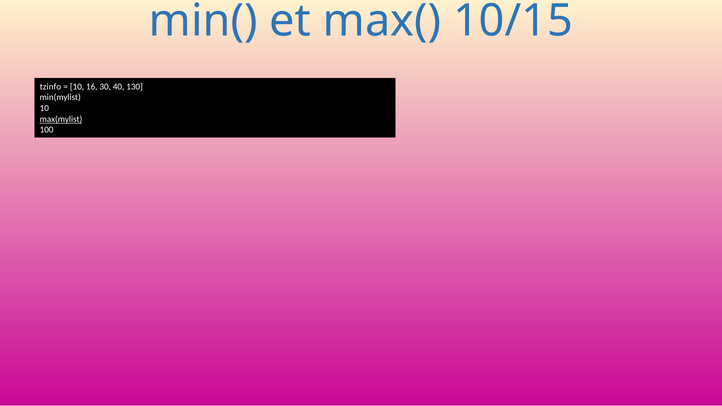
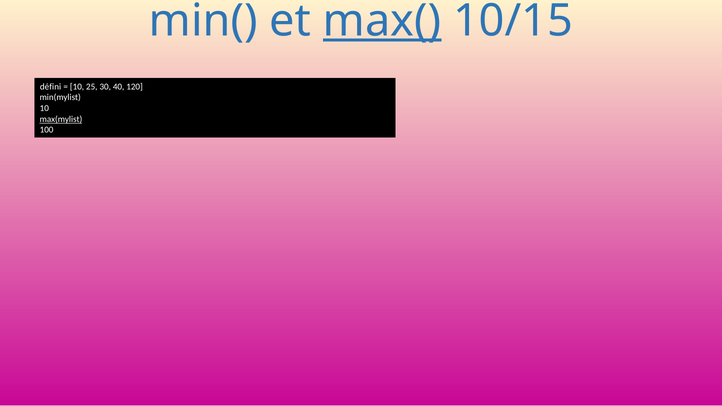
max( underline: none -> present (382, 21)
tzinfo: tzinfo -> défini (51, 87)
16: 16 -> 25 (92, 87)
130: 130 -> 120 (135, 87)
